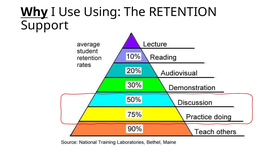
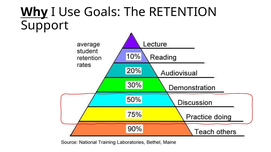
Using: Using -> Goals (102, 12)
